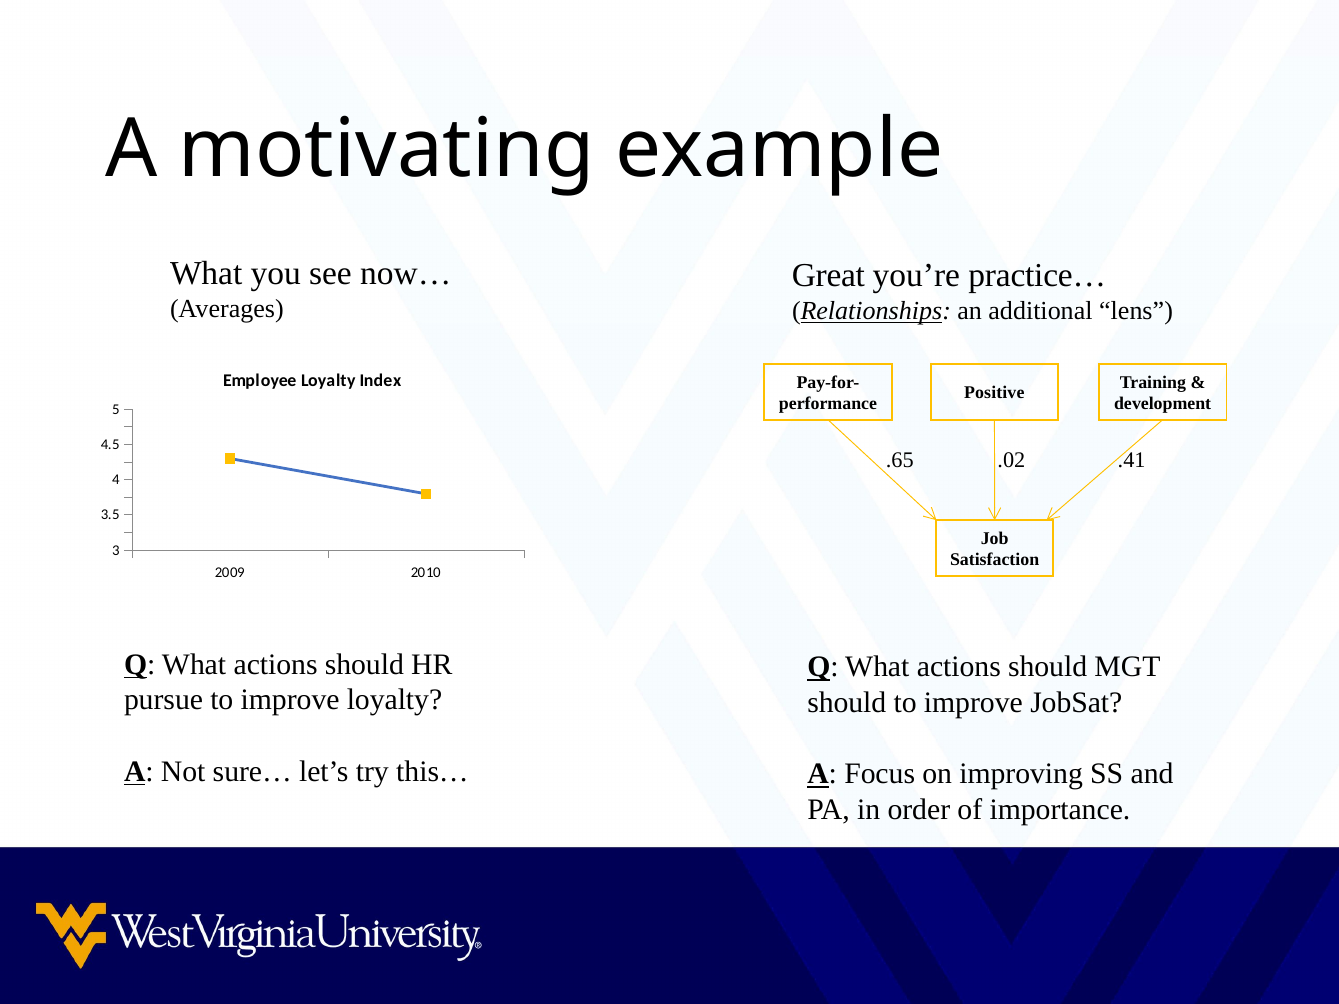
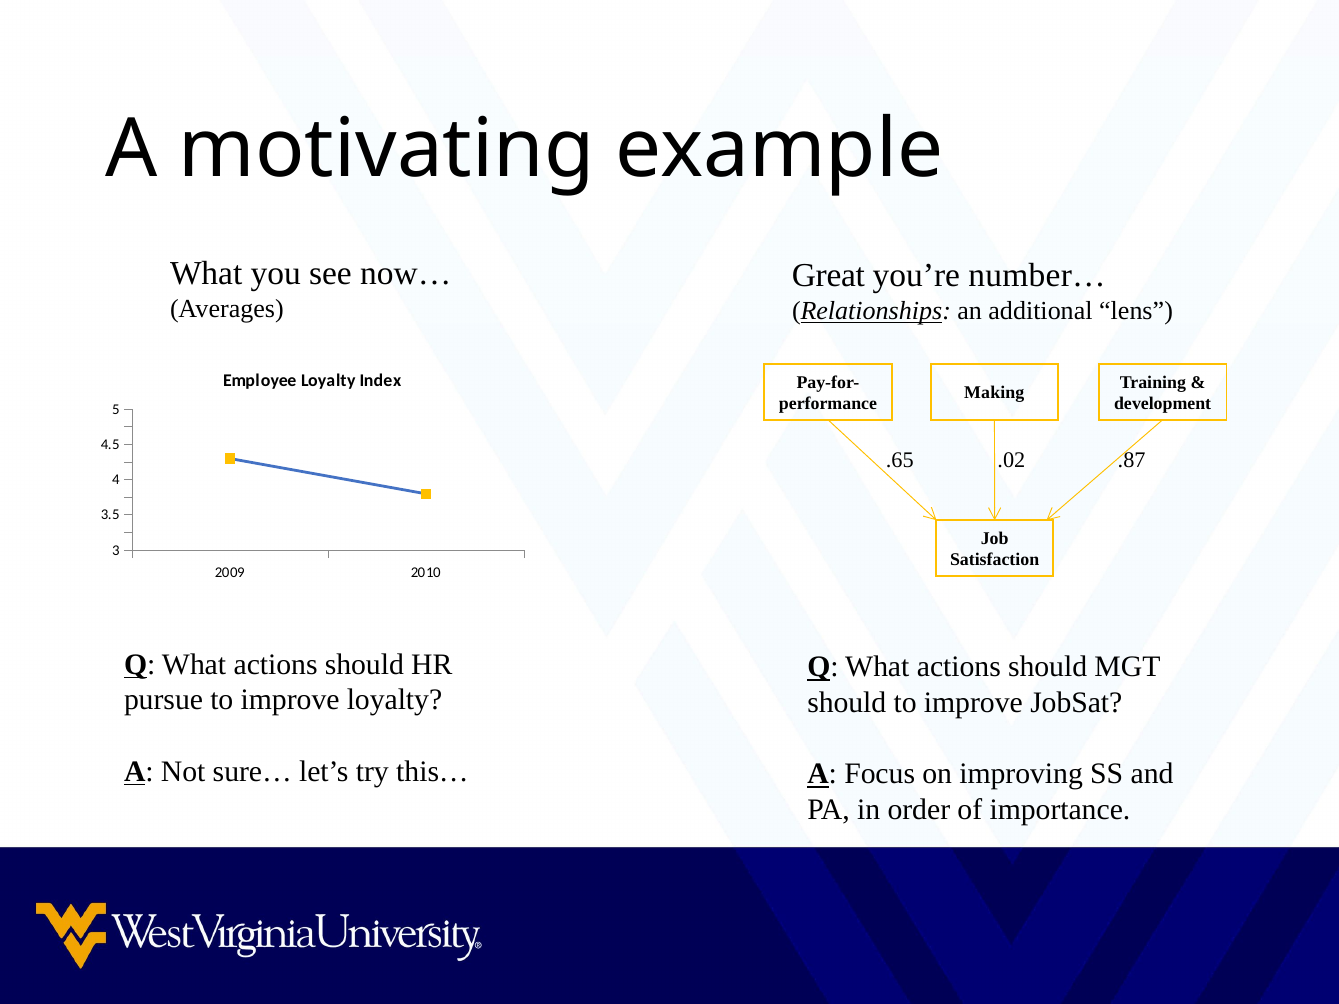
practice…: practice… -> number… (1037, 276)
Positive: Positive -> Making (994, 393)
.41: .41 -> .87 (1132, 461)
